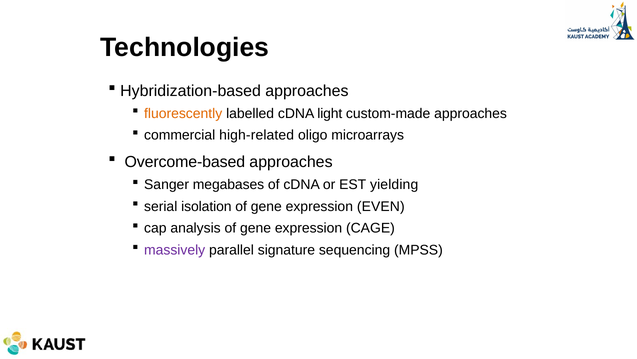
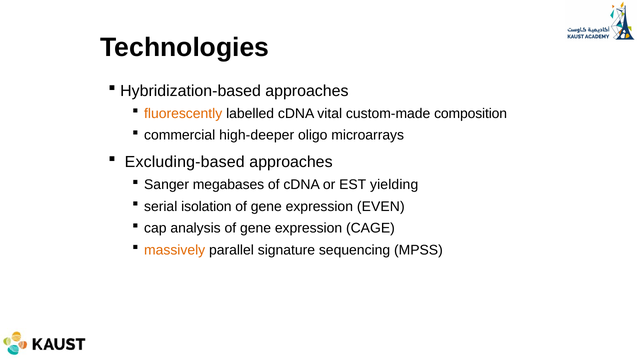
light: light -> vital (330, 113)
custom-made approaches: approaches -> composition (471, 113)
high-related: high-related -> high-deeper (257, 135)
Overcome-based: Overcome-based -> Excluding-based (185, 162)
massively colour: purple -> orange (175, 249)
